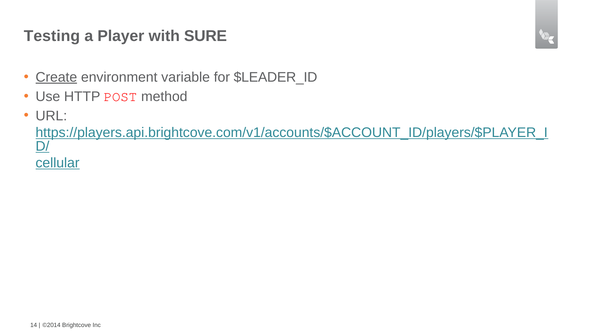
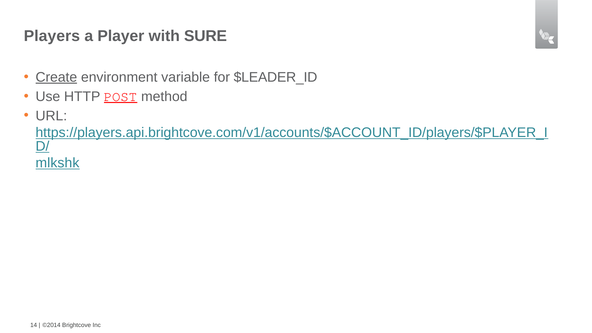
Testing: Testing -> Players (52, 36)
POST underline: none -> present (121, 97)
cellular: cellular -> mlkshk (57, 163)
